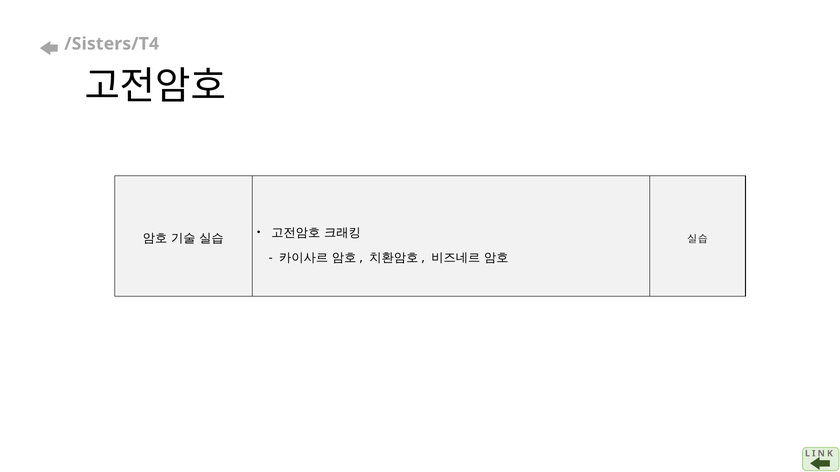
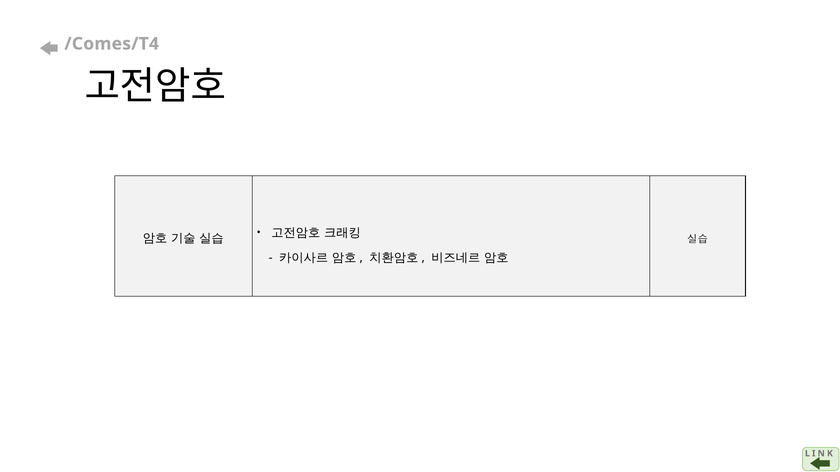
/Sisters/T4: /Sisters/T4 -> /Comes/T4 (112, 44)
